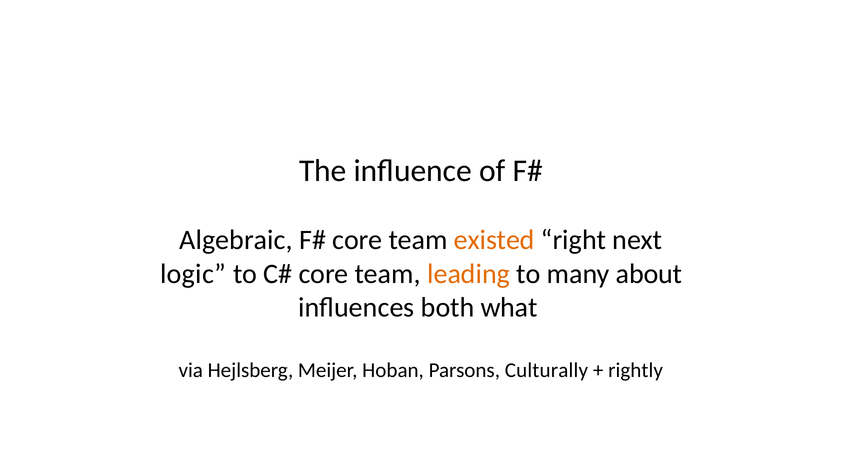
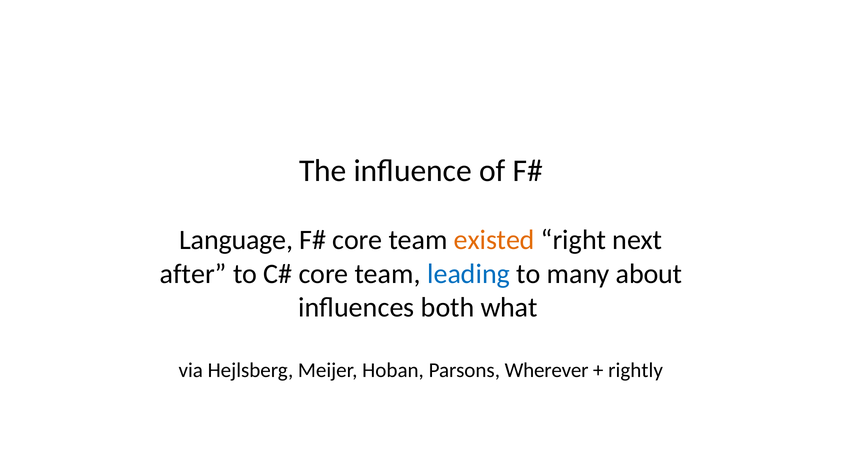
Algebraic: Algebraic -> Language (236, 240)
logic: logic -> after (193, 274)
leading colour: orange -> blue (469, 274)
Culturally: Culturally -> Wherever (547, 370)
